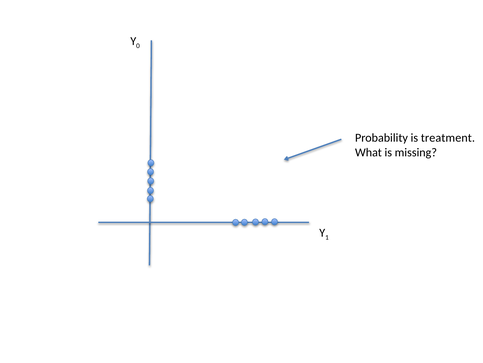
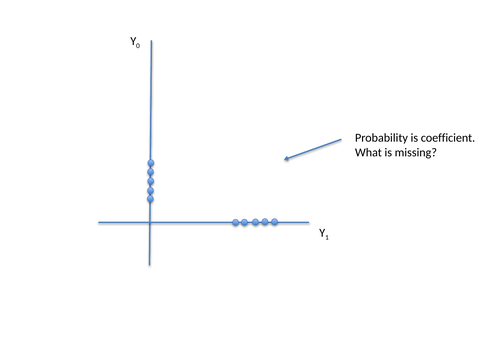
treatment: treatment -> coefficient (448, 138)
